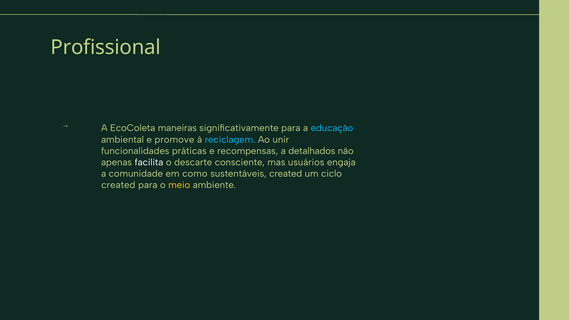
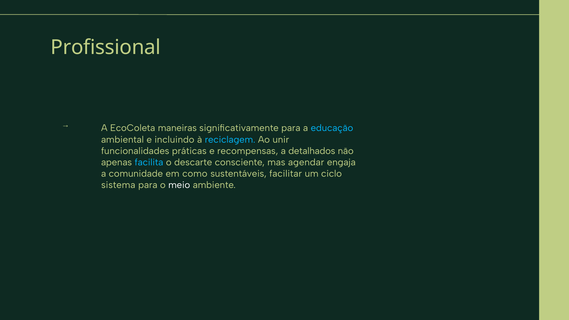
promove: promove -> incluindo (174, 140)
facilita colour: white -> light blue (149, 162)
usuários: usuários -> agendar (306, 162)
sustentáveis created: created -> facilitar (286, 174)
created: created -> sistema (118, 185)
meio colour: yellow -> white (179, 185)
